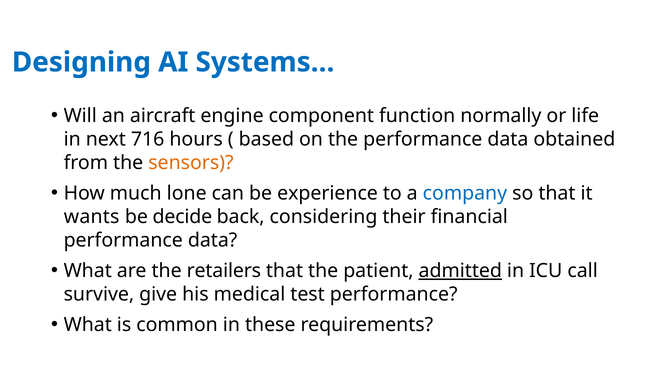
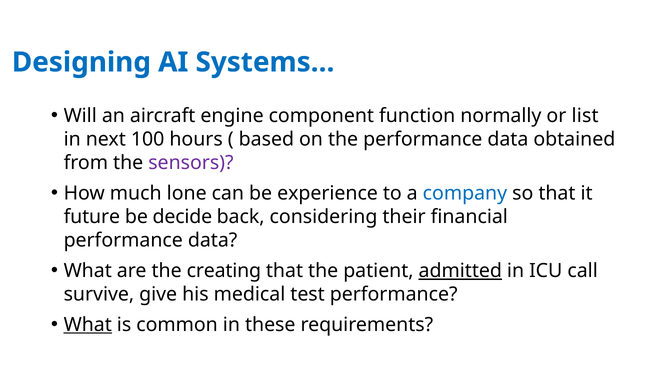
life: life -> list (585, 116)
716: 716 -> 100 (148, 139)
sensors colour: orange -> purple (191, 163)
wants: wants -> future (92, 217)
retailers: retailers -> creating (224, 271)
What underline: none -> present (88, 325)
